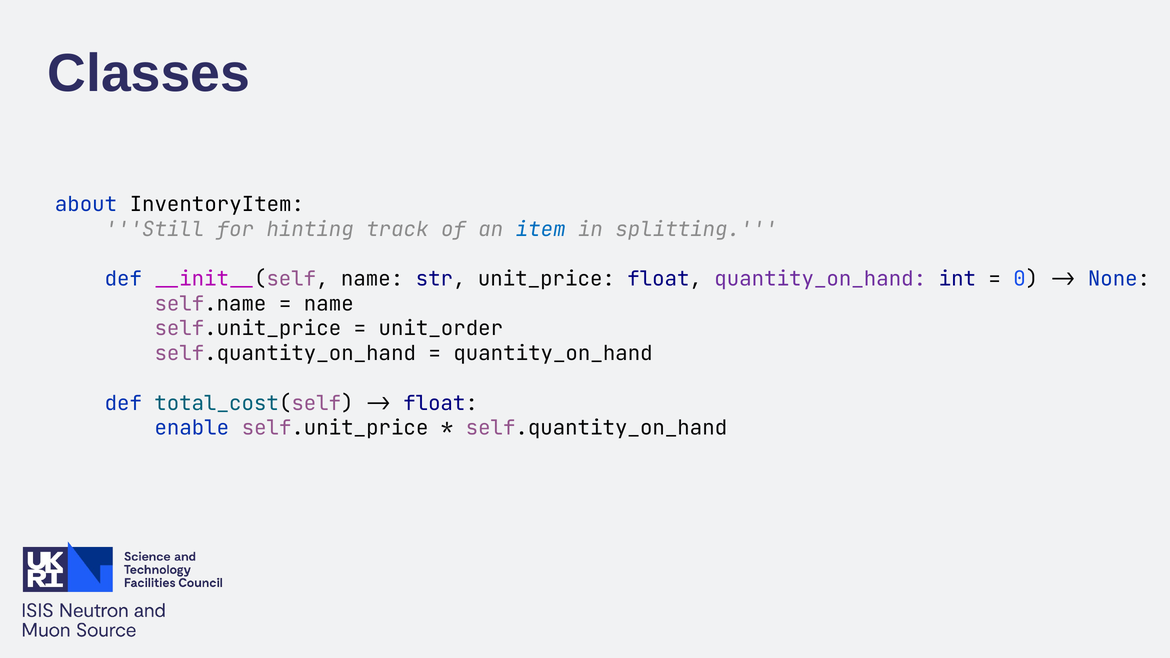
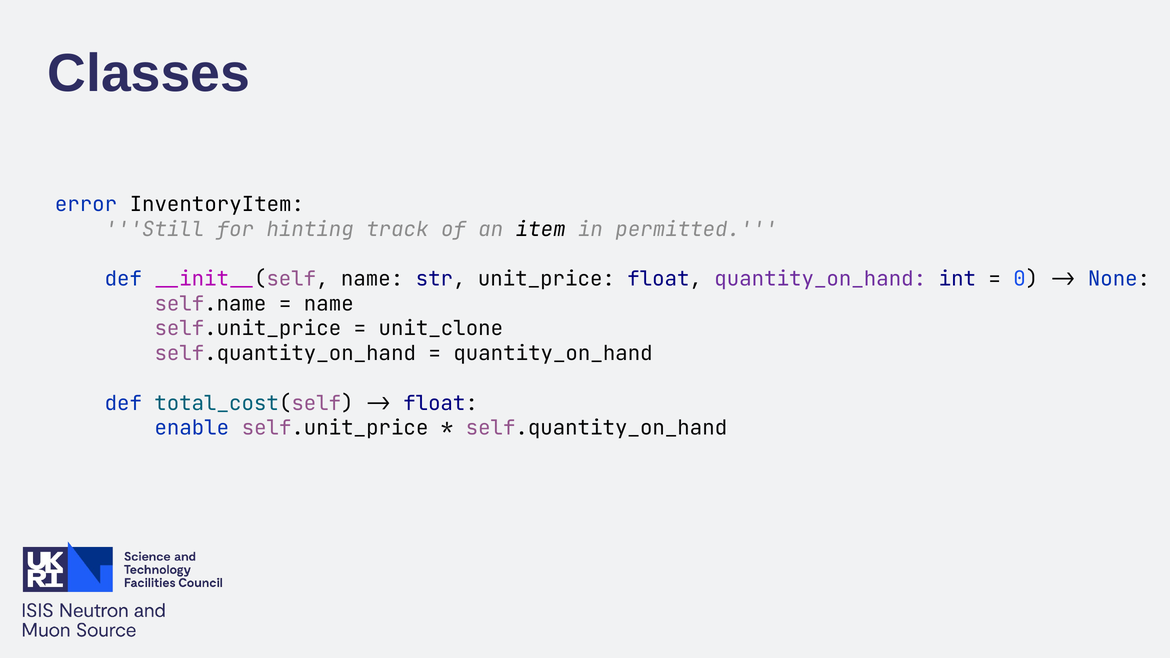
about: about -> error (86, 204)
item colour: blue -> black (541, 229)
splitting: splitting -> permitted (696, 229)
unit_order: unit_order -> unit_clone (441, 329)
